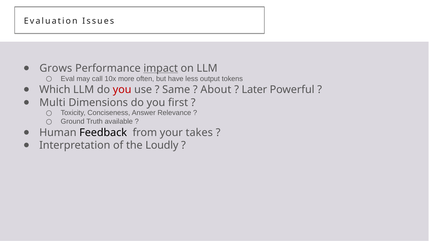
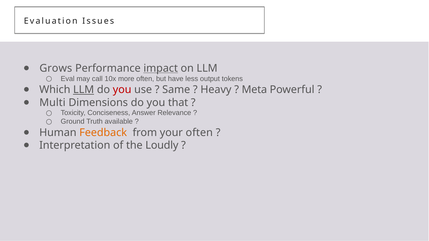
LLM underline: none -> present (84, 90)
About: About -> Heavy (216, 90)
Later: Later -> Meta (254, 90)
first: first -> that (178, 103)
Feedback colour: black -> orange (103, 133)
your takes: takes -> often (199, 133)
